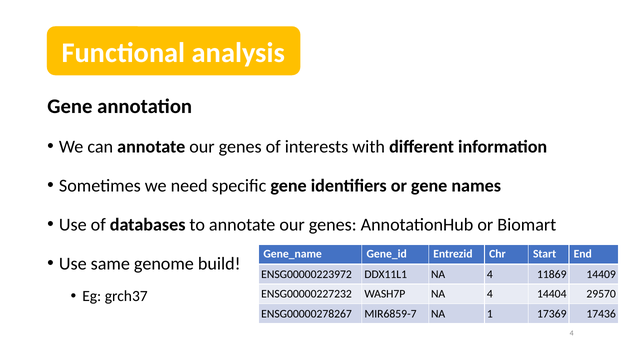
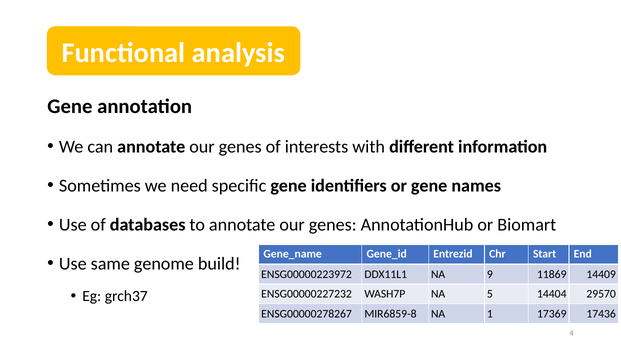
DDX11L1 NA 4: 4 -> 9 (490, 275)
WASH7P NA 4: 4 -> 5 (490, 294)
MIR6859-7: MIR6859-7 -> MIR6859-8 (390, 314)
